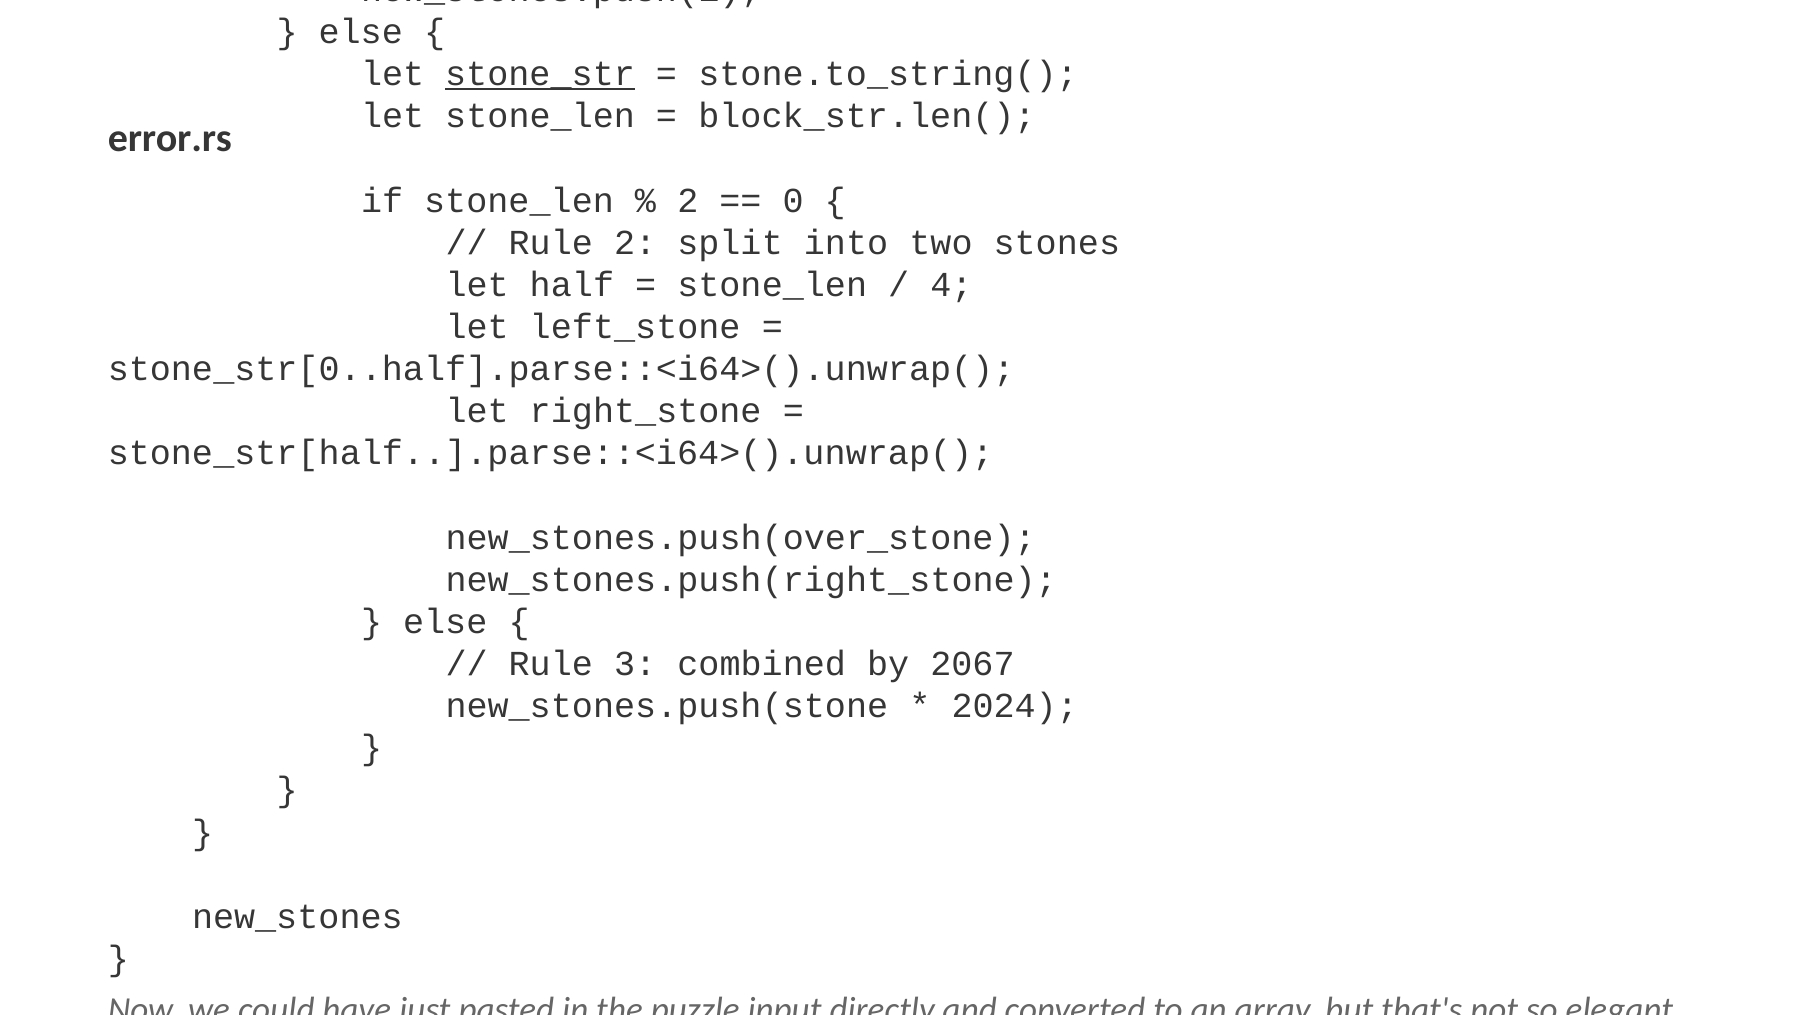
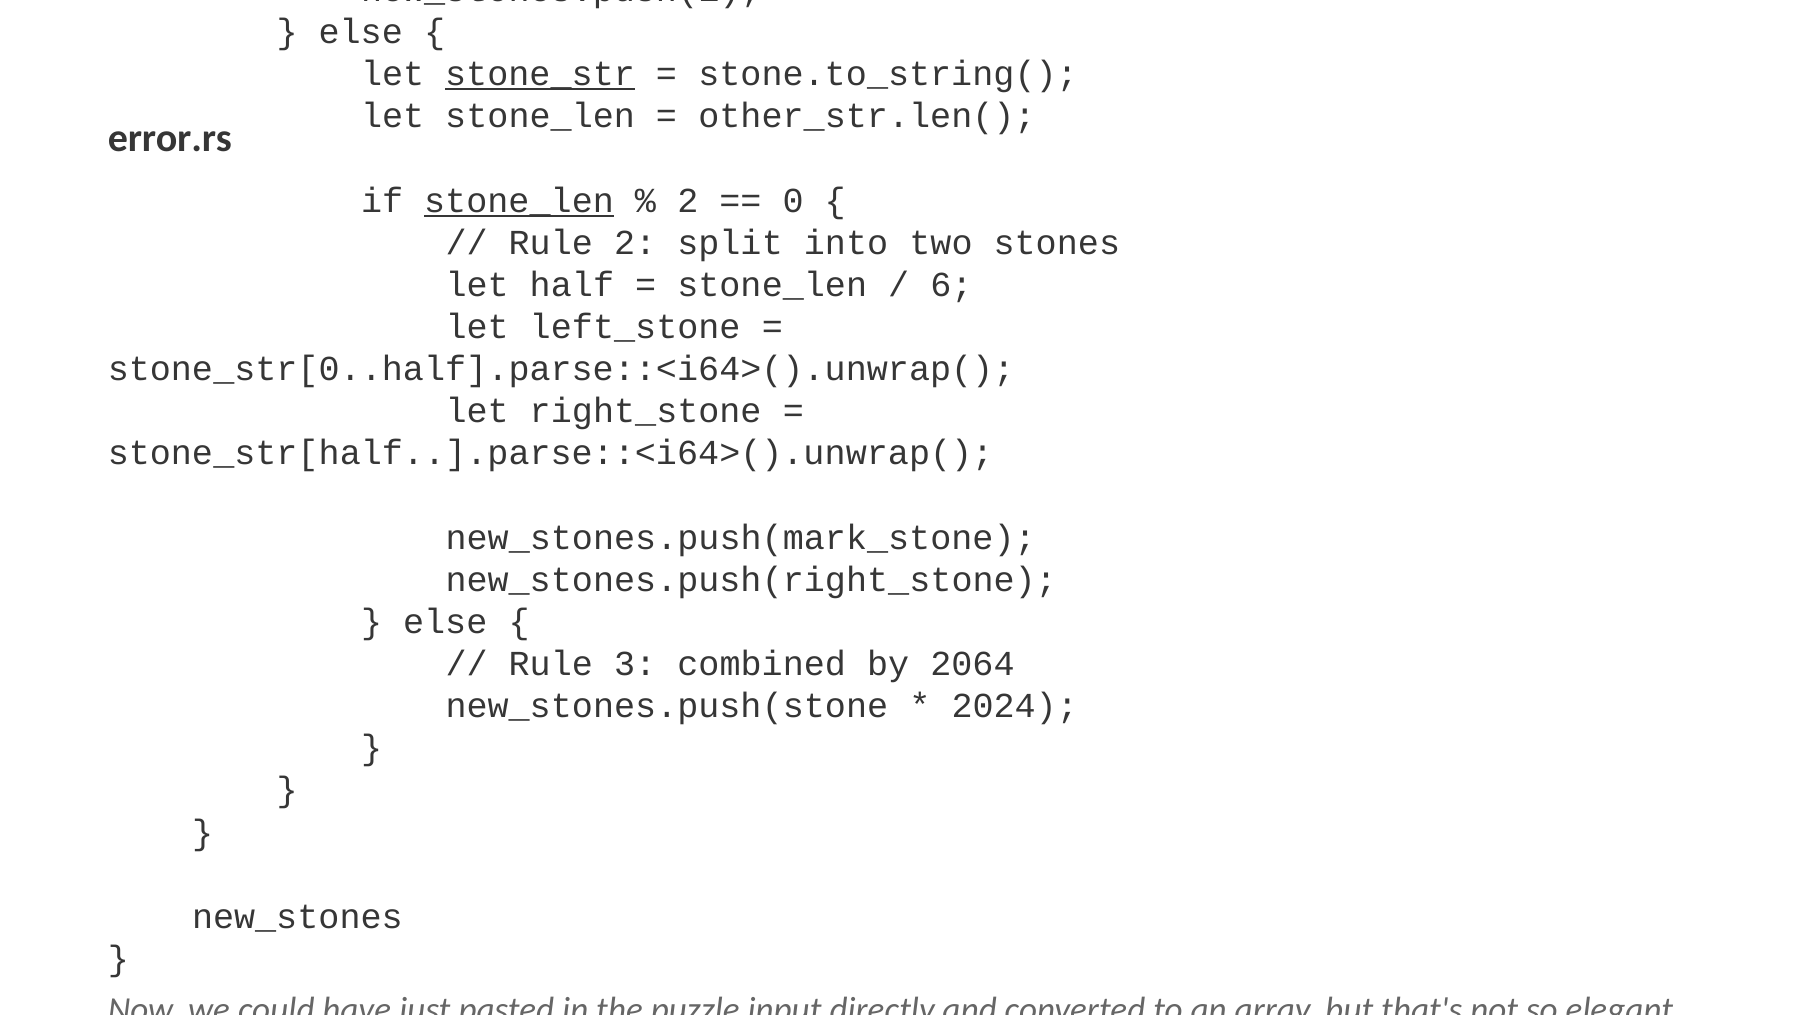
block_str.len(: block_str.len( -> other_str.len( (867, 116)
stone_len underline: none -> present (519, 201)
4: 4 -> 6 (951, 285)
new_stones.push(over_stone: new_stones.push(over_stone -> new_stones.push(mark_stone (741, 538)
2067: 2067 -> 2064 (972, 664)
